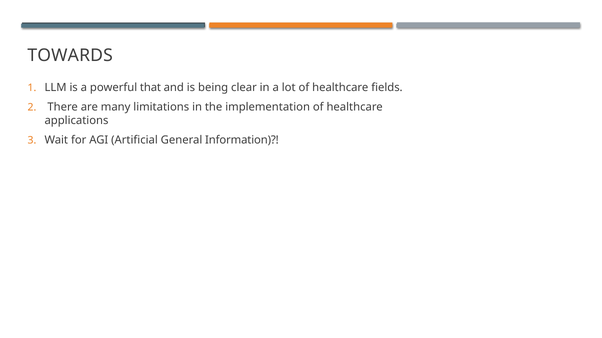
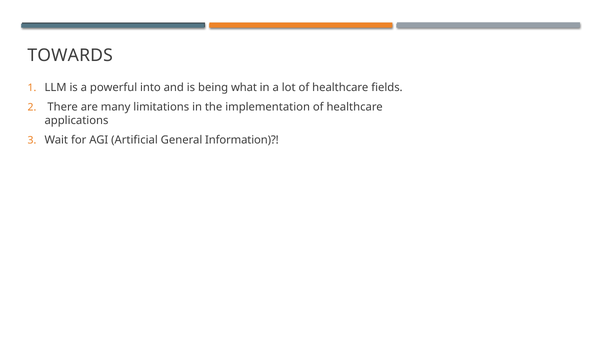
that: that -> into (150, 87)
clear: clear -> what (244, 87)
